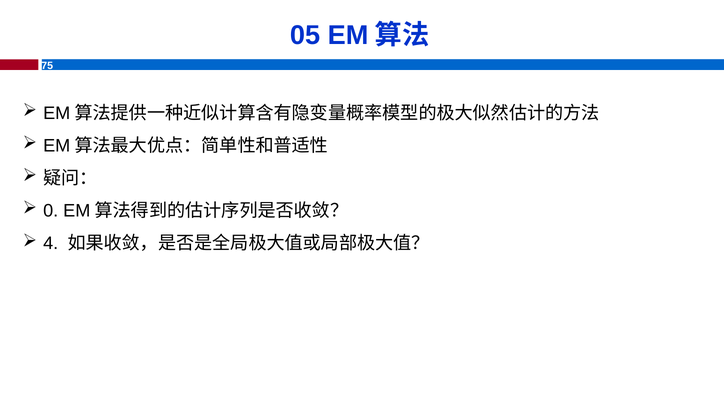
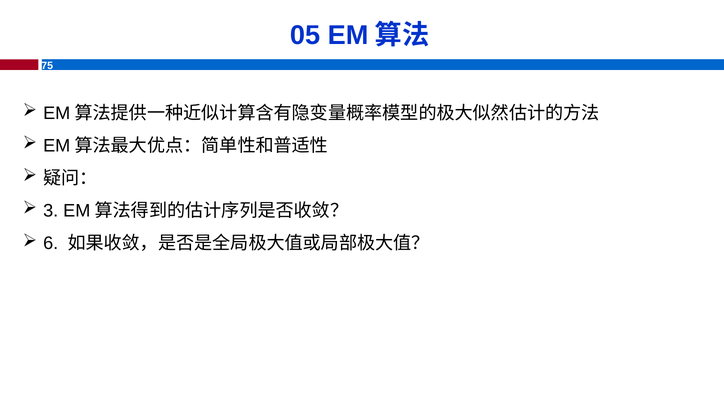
0: 0 -> 3 (51, 211)
4: 4 -> 6 (51, 244)
